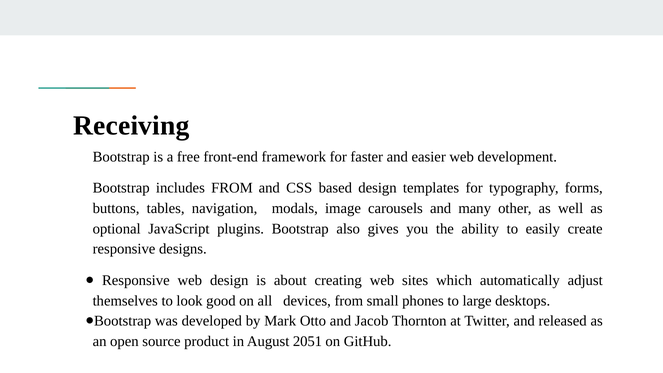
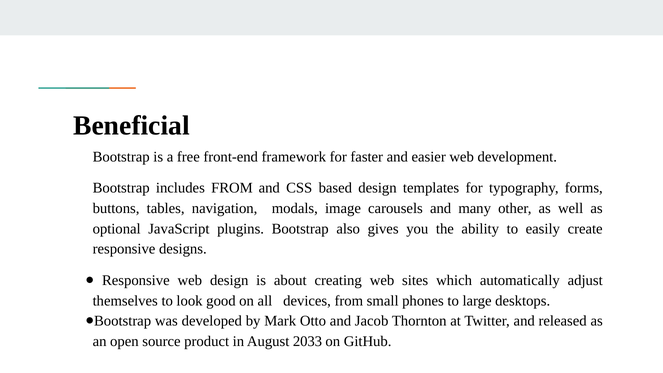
Receiving: Receiving -> Beneficial (132, 126)
2051: 2051 -> 2033 (307, 341)
